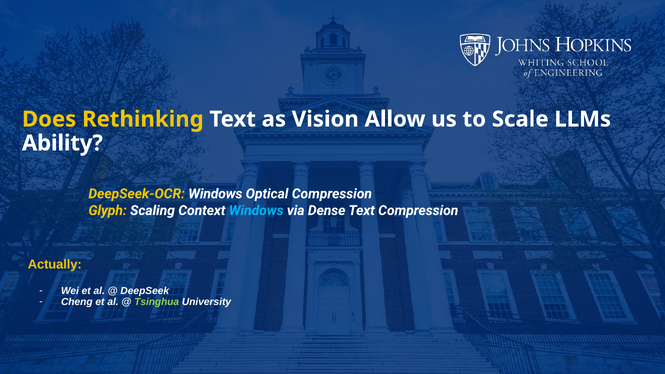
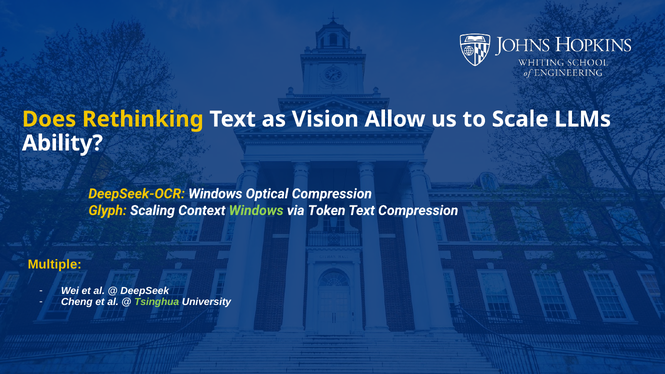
Windows colour: light blue -> light green (256, 211)
Dense: Dense -> Token (327, 211)
Actually: Actually -> Multiple (55, 265)
